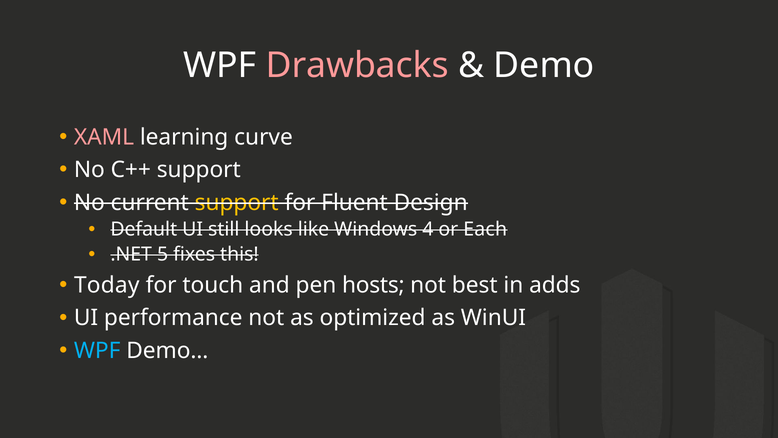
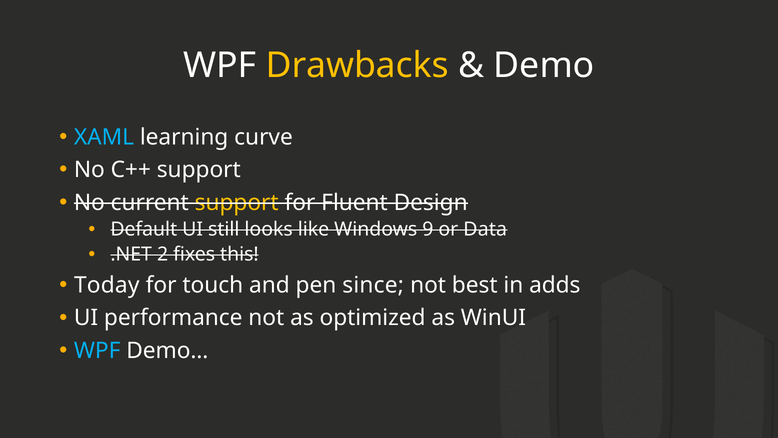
Drawbacks colour: pink -> yellow (357, 65)
XAML colour: pink -> light blue (104, 137)
4: 4 -> 9 (428, 229)
Each: Each -> Data (485, 229)
5: 5 -> 2 (163, 254)
hosts: hosts -> since (373, 285)
